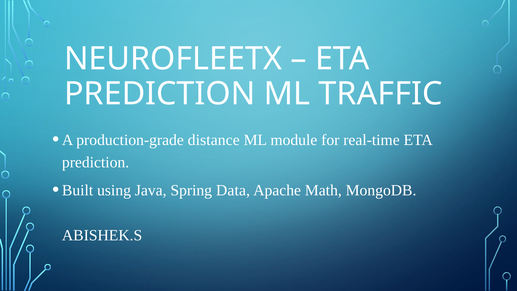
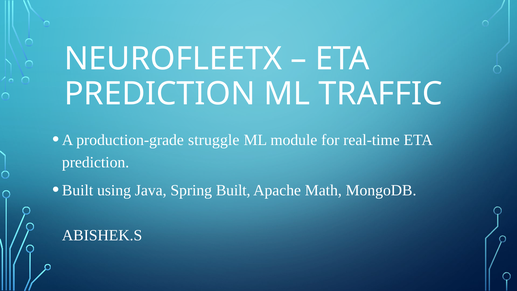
distance: distance -> struggle (214, 140)
Spring Data: Data -> Built (233, 190)
